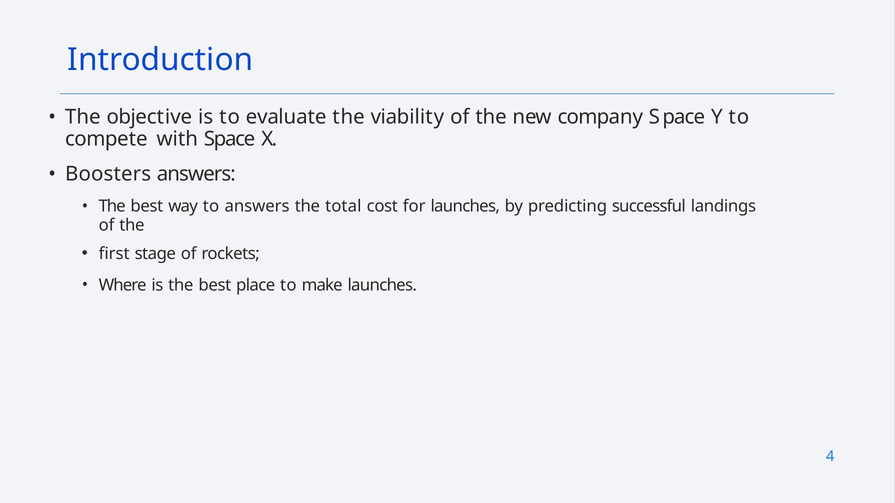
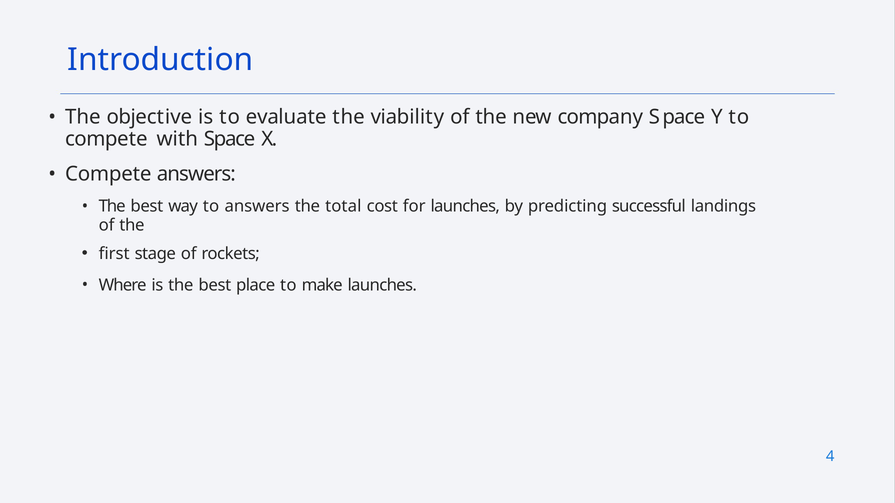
Boosters: Boosters -> Compete (108, 174)
